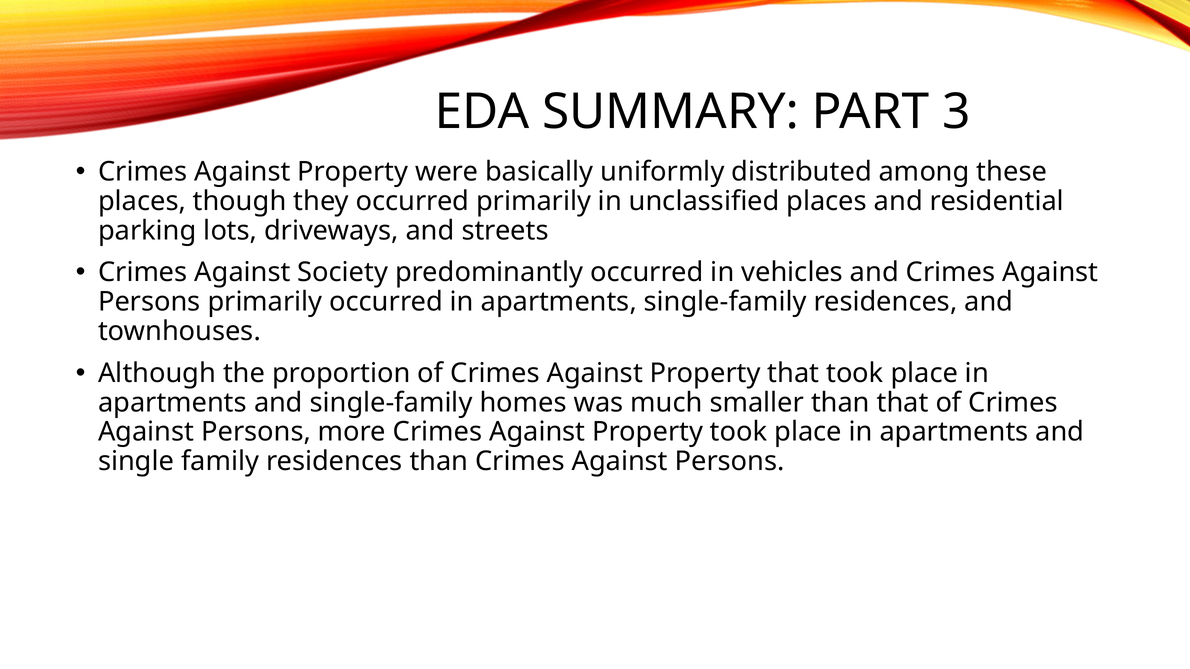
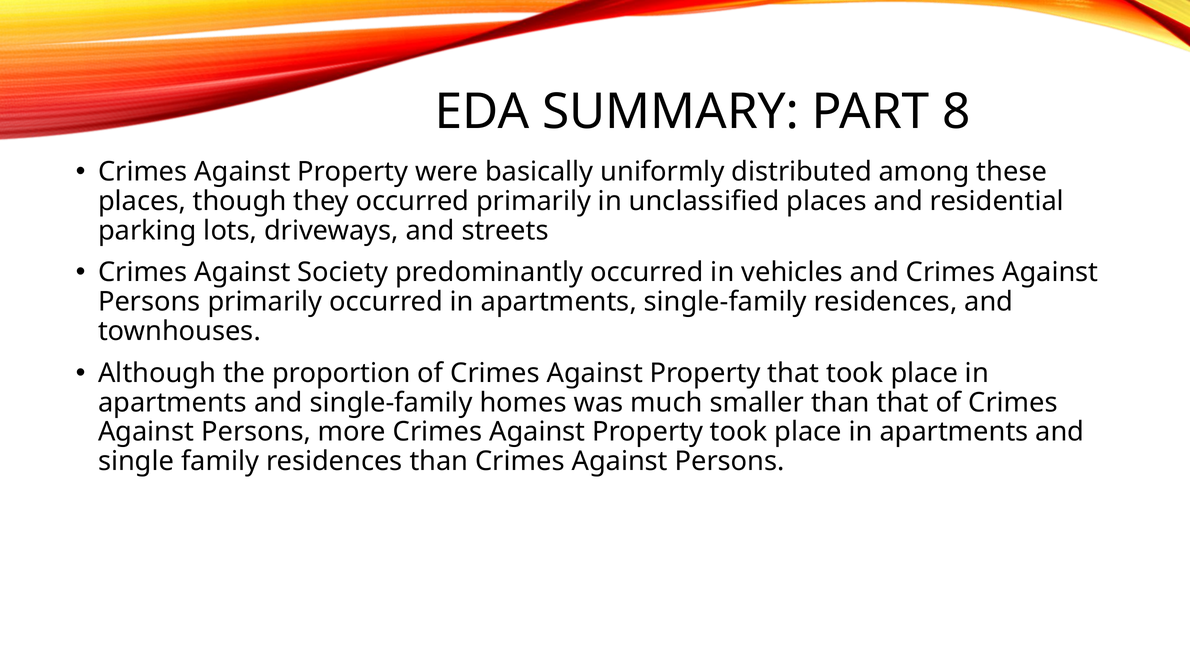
3: 3 -> 8 (956, 112)
